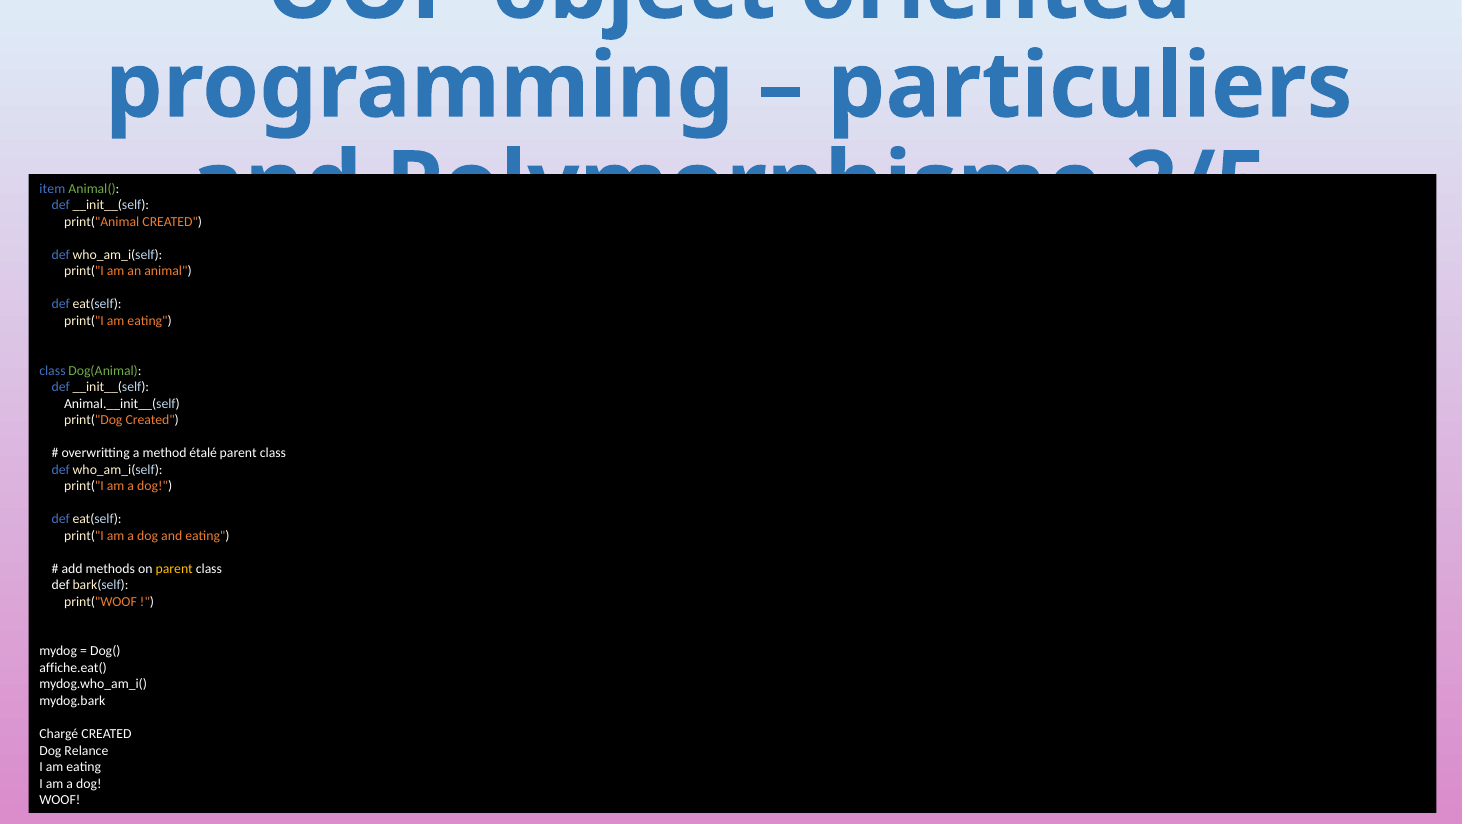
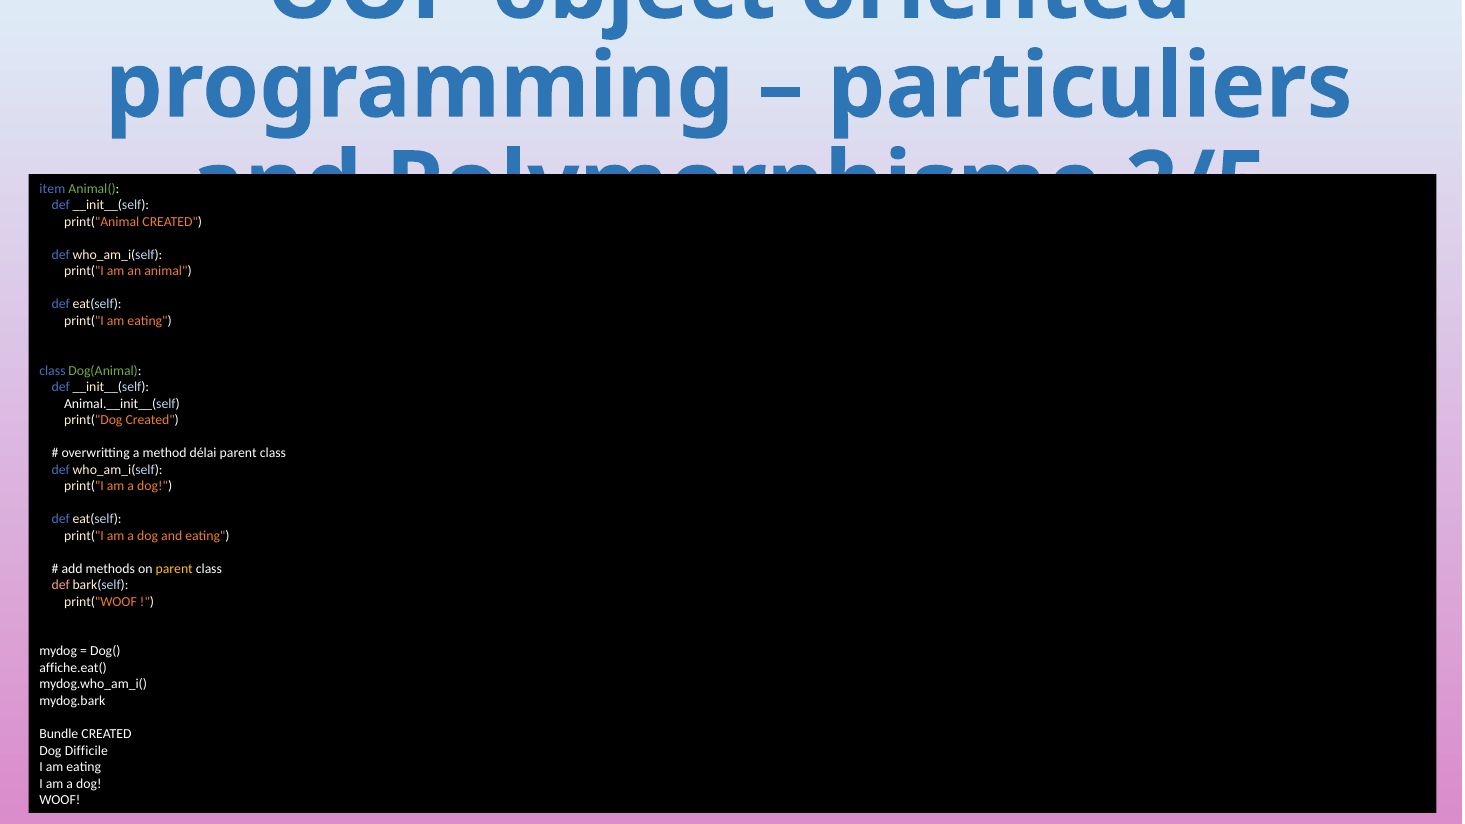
étalé: étalé -> délai (203, 453)
def colour: white -> pink (61, 585)
Chargé: Chargé -> Bundle (59, 734)
Relance: Relance -> Difficile (86, 751)
